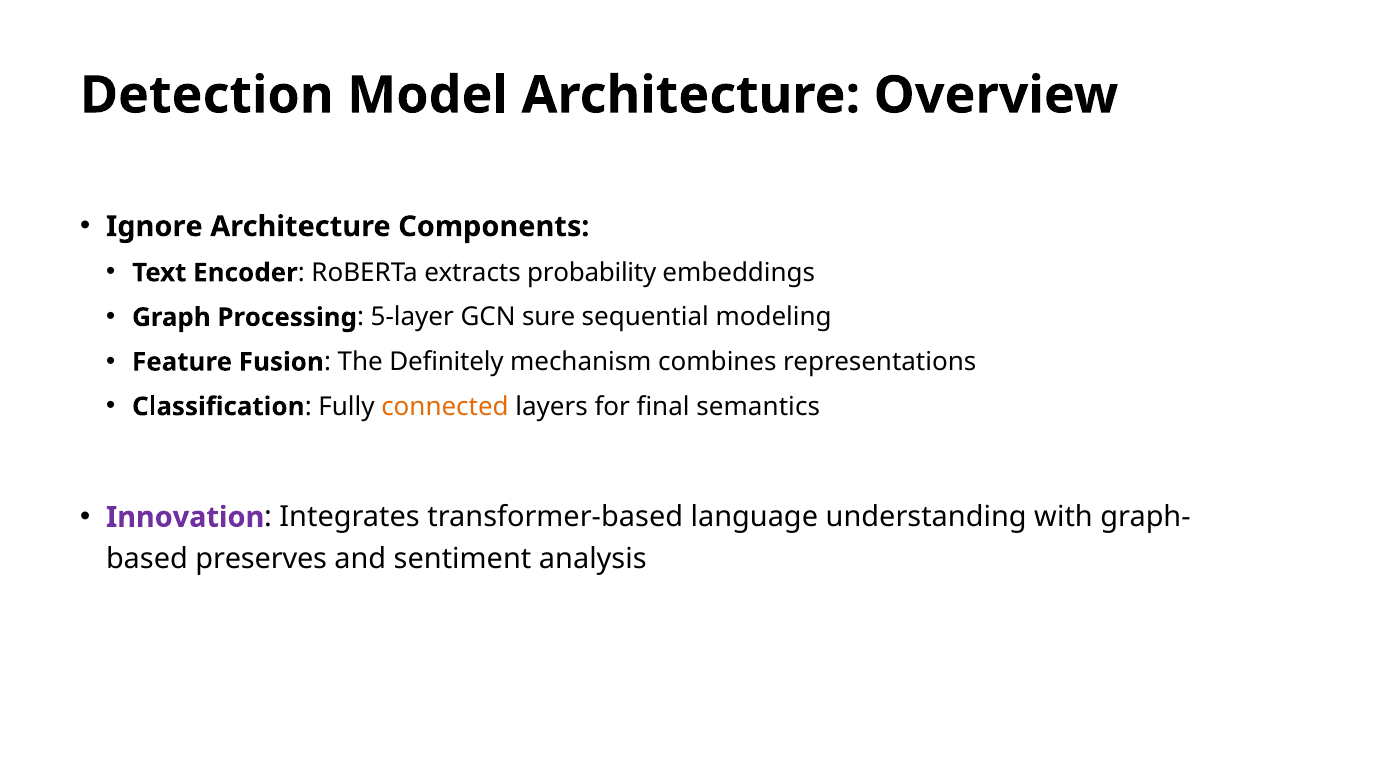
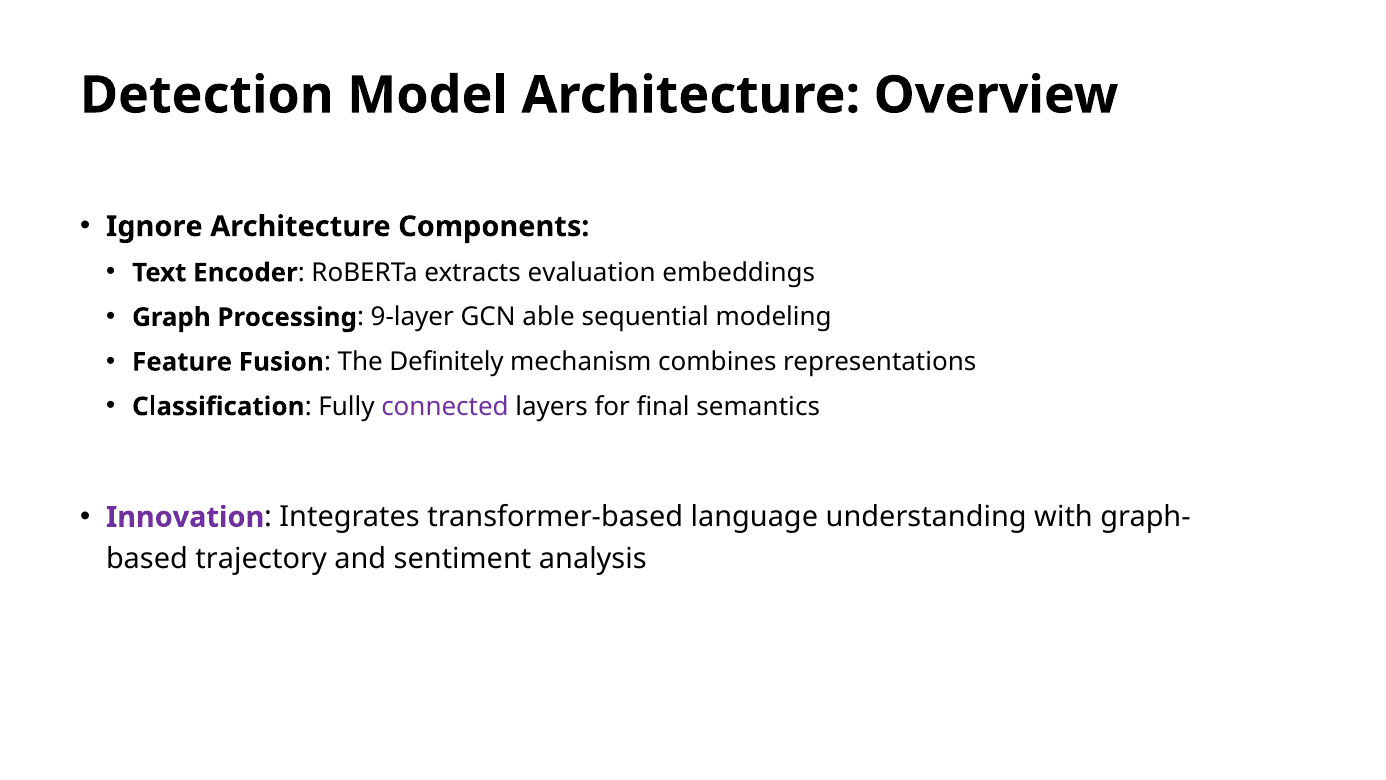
probability: probability -> evaluation (592, 273)
5-layer: 5-layer -> 9-layer (412, 317)
sure: sure -> able (549, 317)
connected colour: orange -> purple (445, 406)
preserves: preserves -> trajectory (261, 559)
